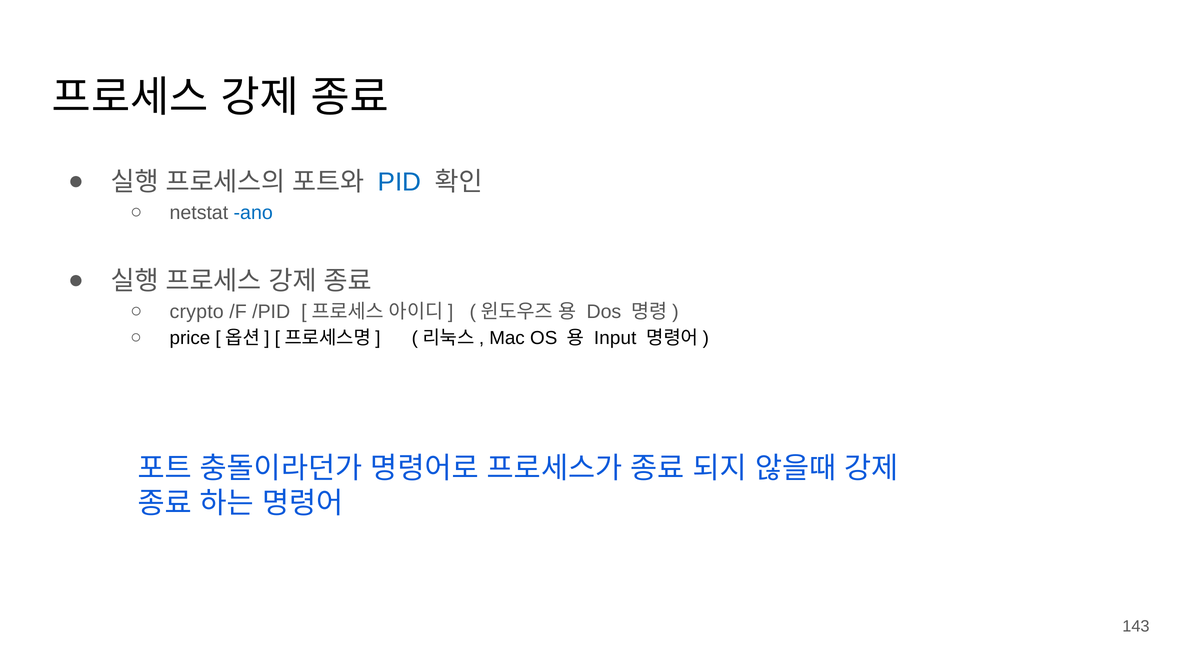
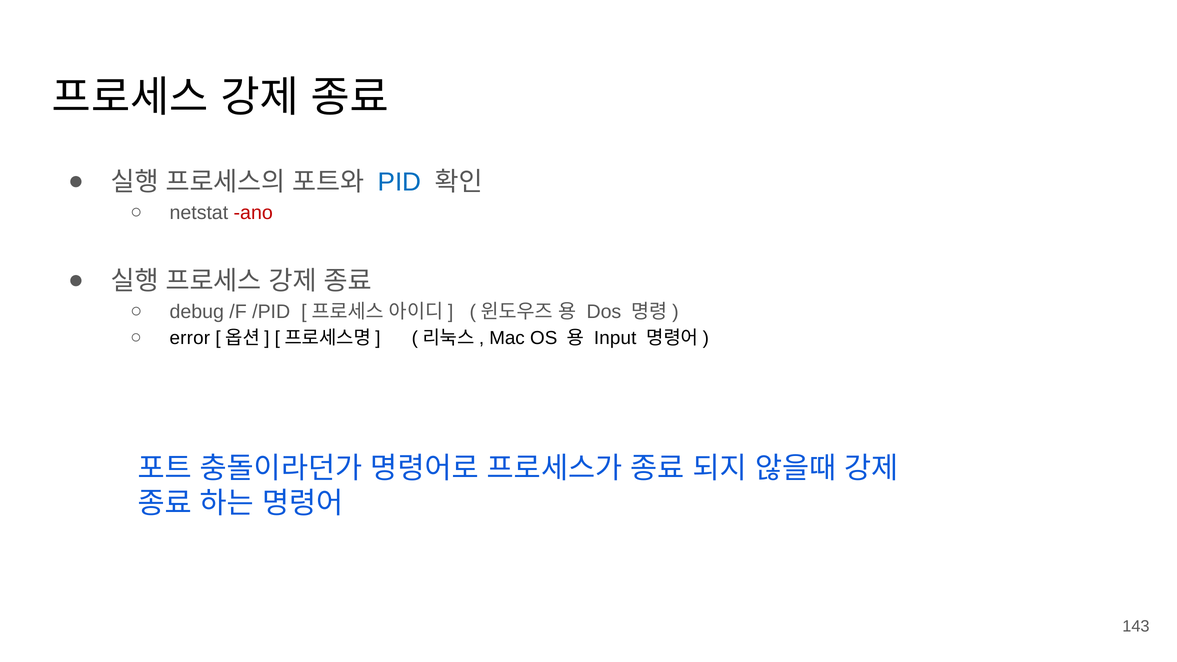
ano colour: blue -> red (253, 213)
crypto: crypto -> debug (197, 312)
price: price -> error (190, 338)
